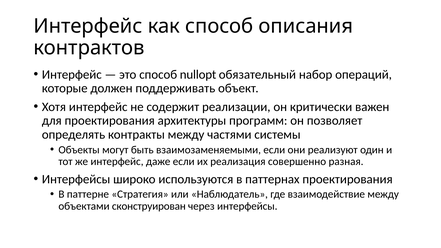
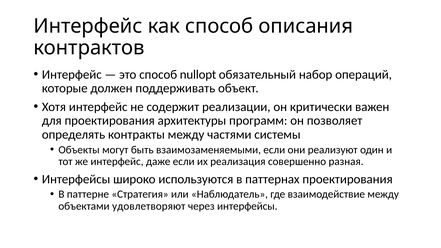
сконструирован: сконструирован -> удовлетворяют (149, 206)
